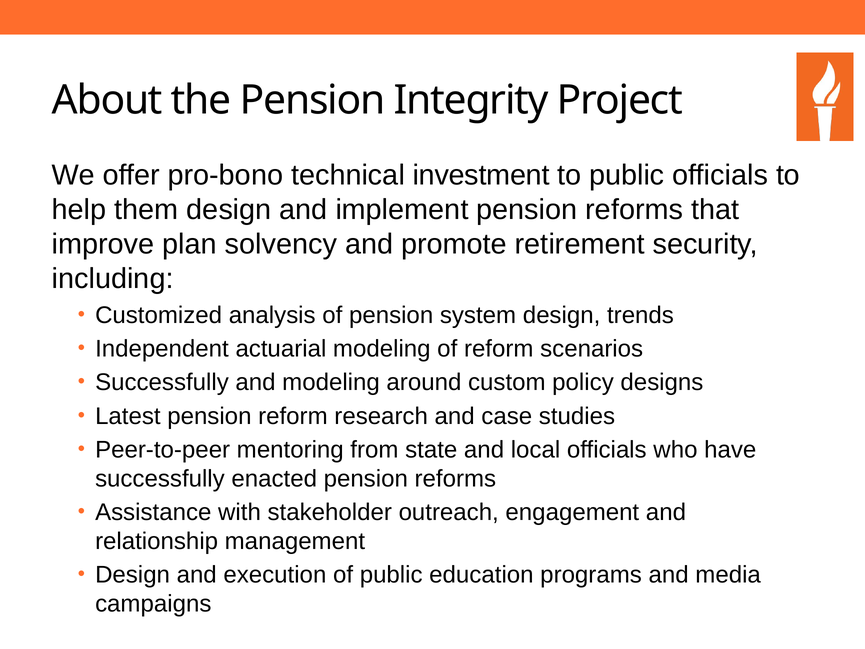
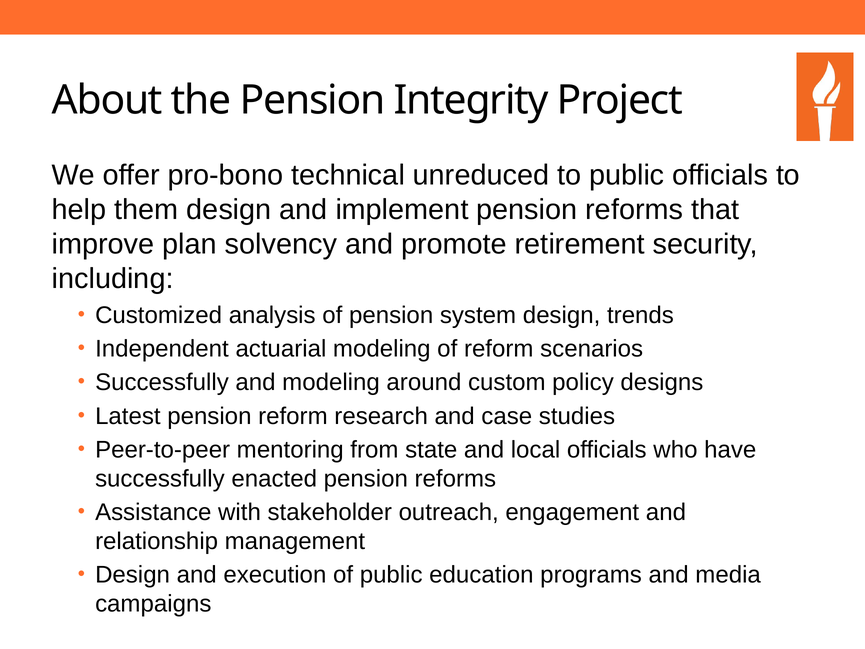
investment: investment -> unreduced (481, 175)
